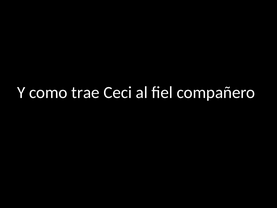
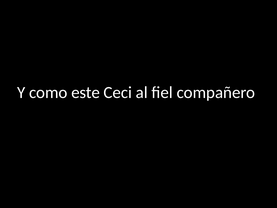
trae: trae -> este (86, 92)
